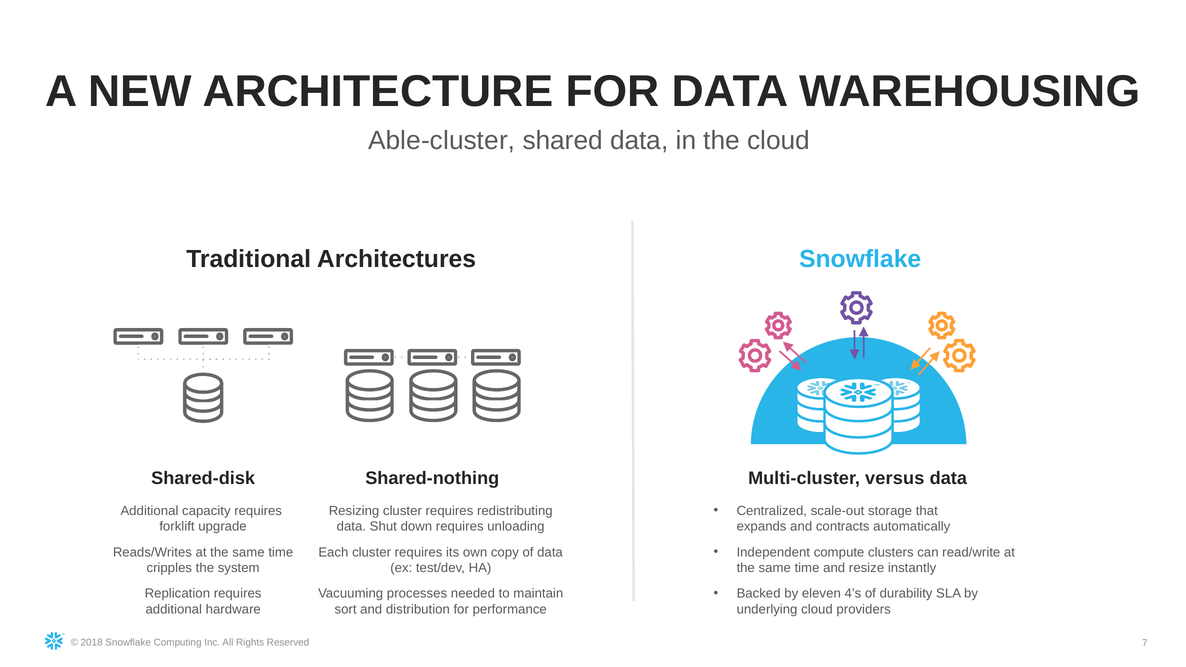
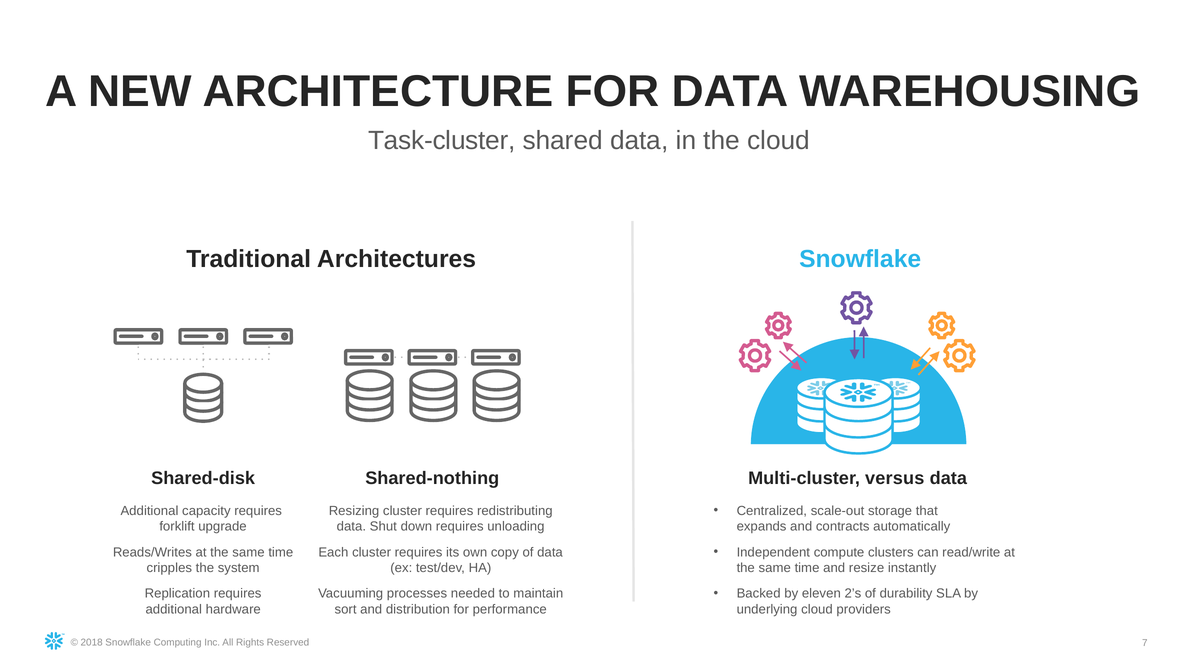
Able-cluster: Able-cluster -> Task-cluster (442, 141)
4’s: 4’s -> 2’s (853, 594)
